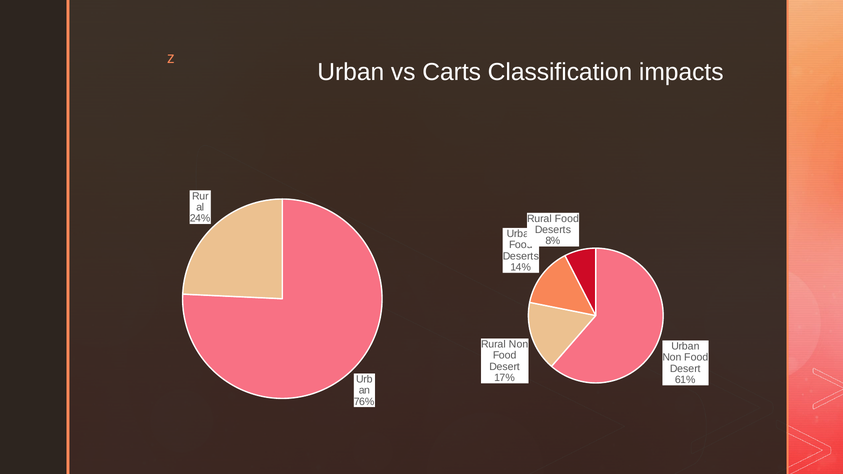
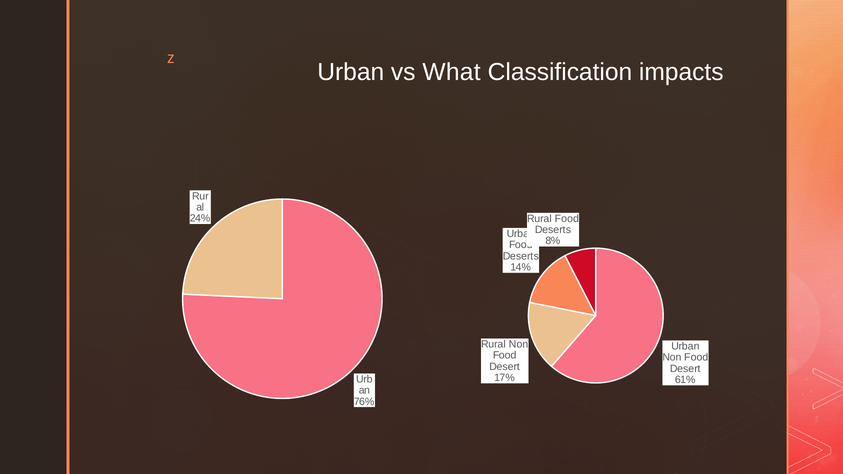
Carts: Carts -> What (452, 72)
